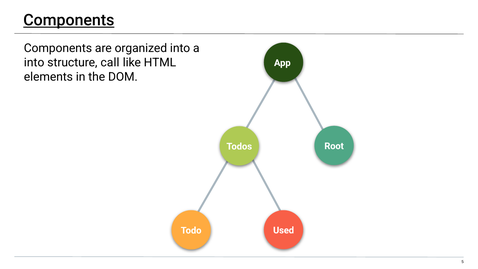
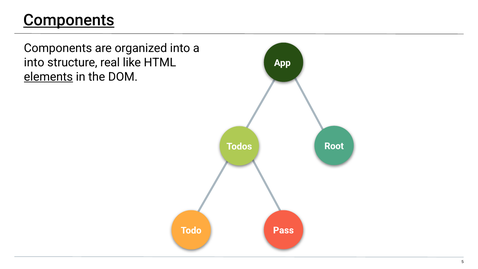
call: call -> real (110, 62)
elements underline: none -> present (48, 77)
Used: Used -> Pass (283, 230)
